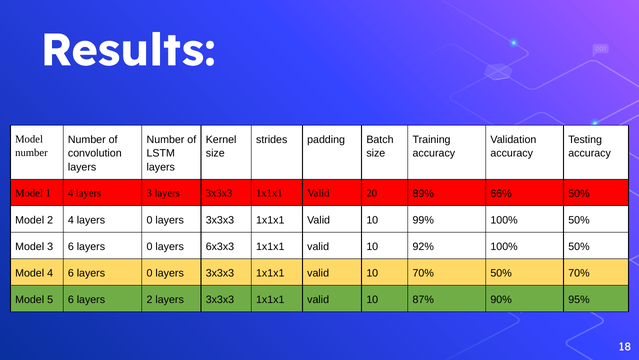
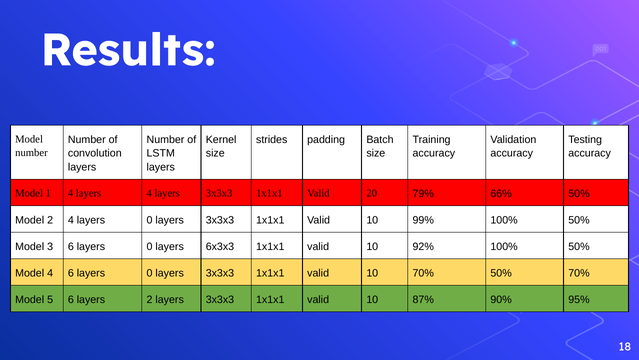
layers 3: 3 -> 4 (149, 193)
89%: 89% -> 79% (423, 193)
